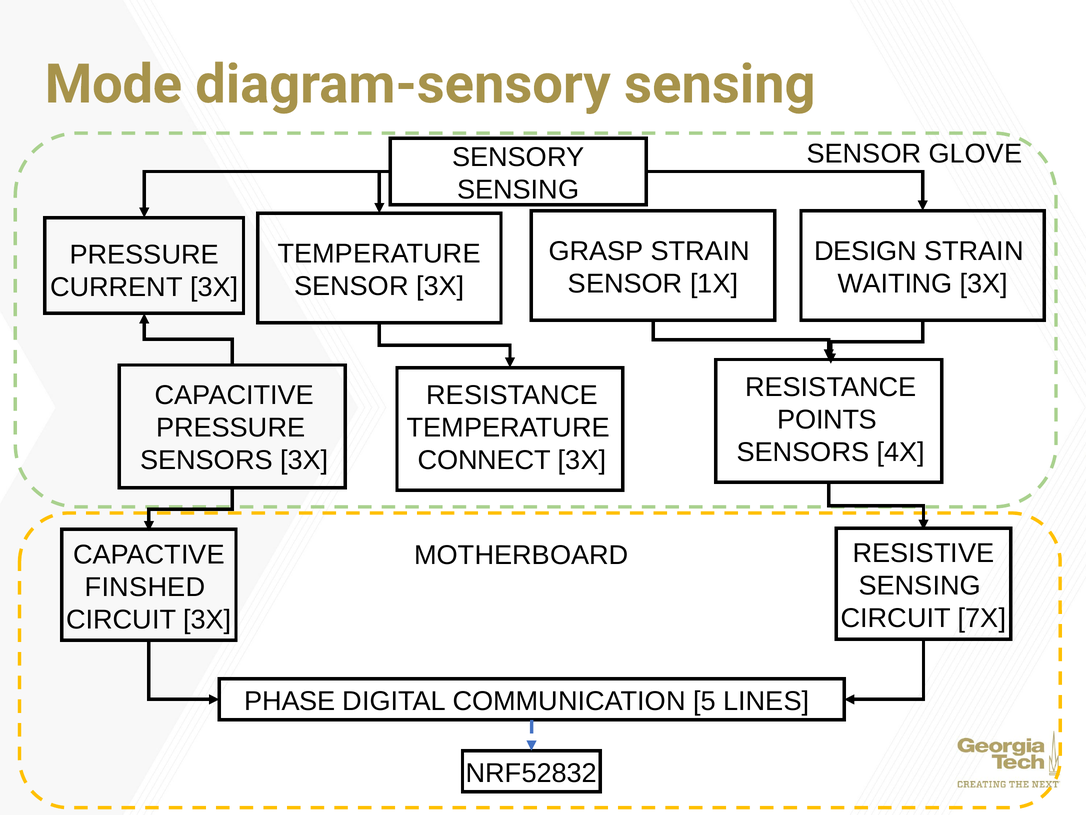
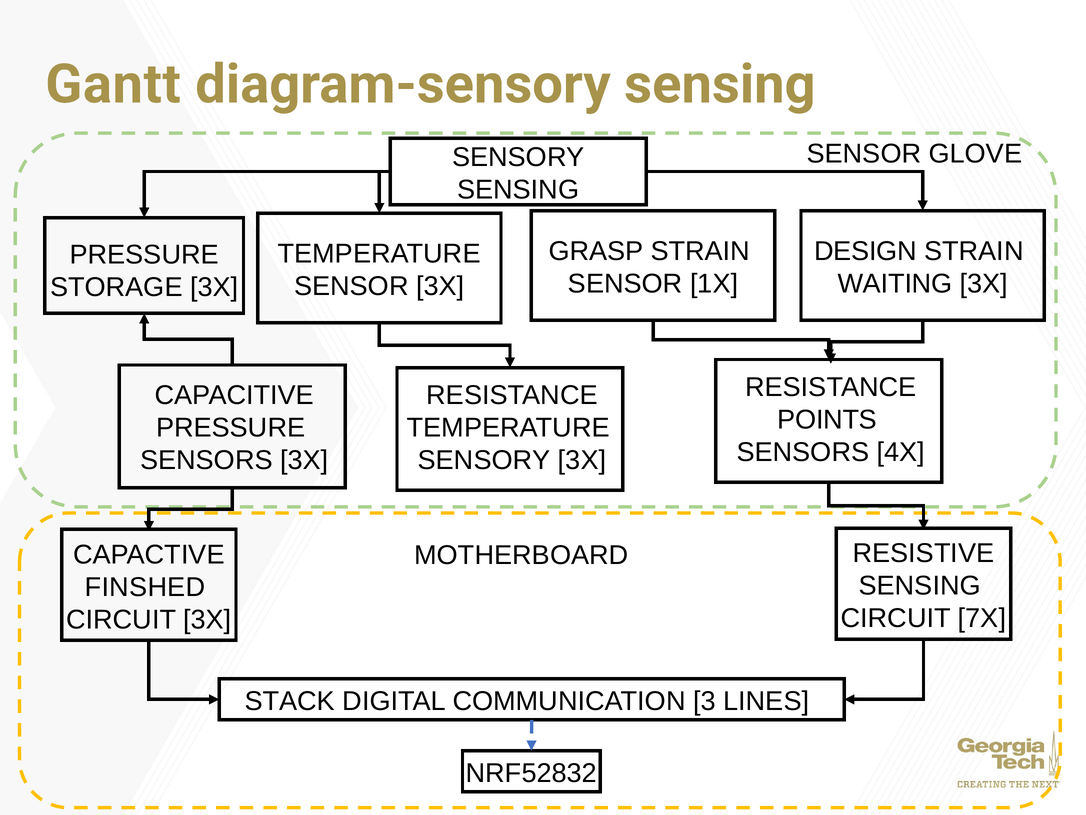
Mode: Mode -> Gantt (113, 84)
CURRENT: CURRENT -> STORAGE (116, 287)
CONNECT: CONNECT -> SENSORY (484, 460)
PHASE: PHASE -> STACK (290, 701)
5: 5 -> 3 (704, 701)
